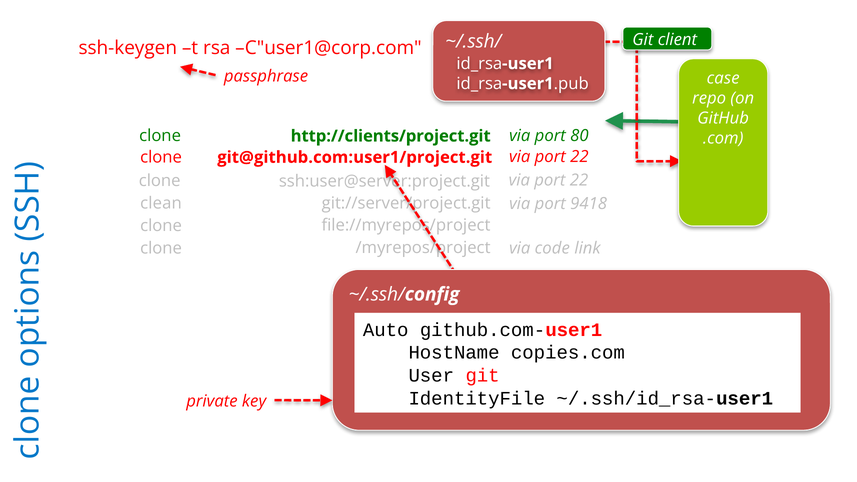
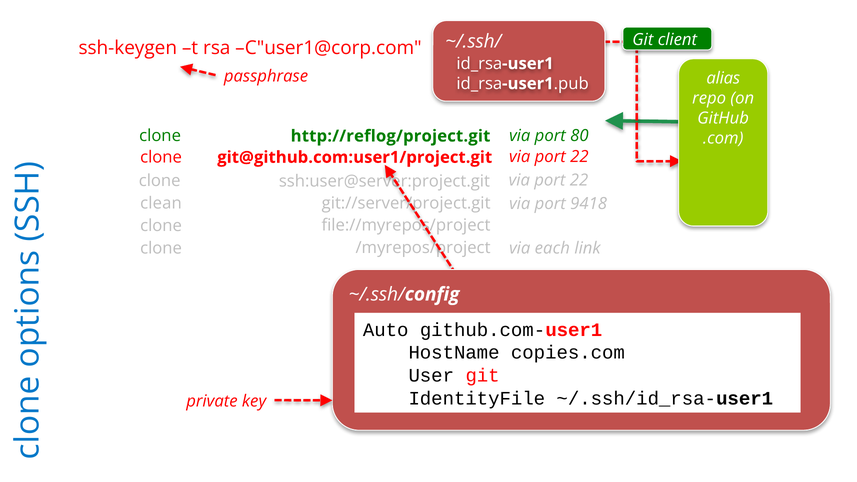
case: case -> alias (723, 78)
http://clients/project.git: http://clients/project.git -> http://reflog/project.git (391, 136)
code: code -> each (552, 248)
